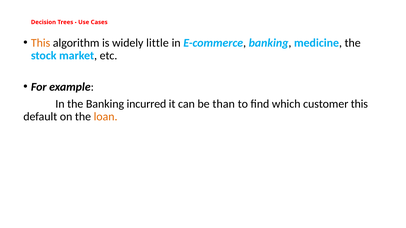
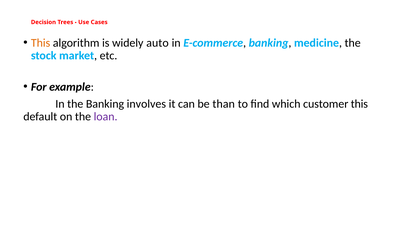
little: little -> auto (157, 43)
incurred: incurred -> involves (146, 104)
loan colour: orange -> purple (106, 117)
